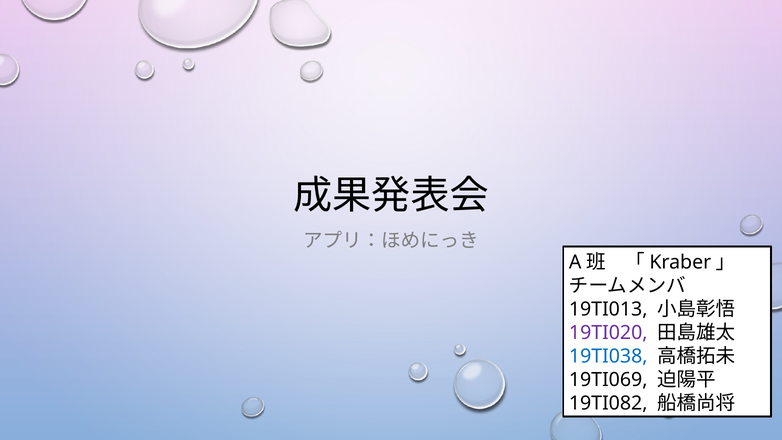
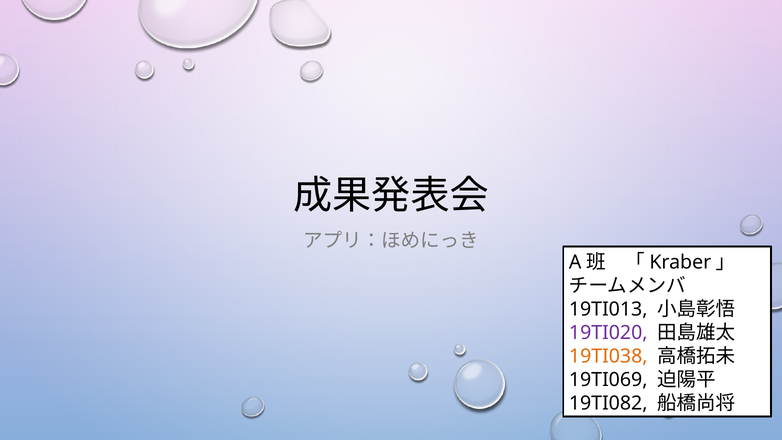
19TI038 colour: blue -> orange (608, 356)
